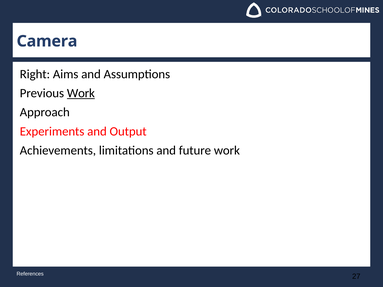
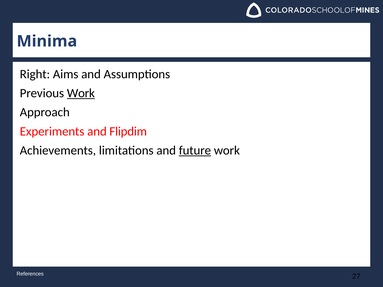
Camera: Camera -> Minima (47, 41)
Output: Output -> Flipdim (128, 131)
future underline: none -> present (195, 150)
